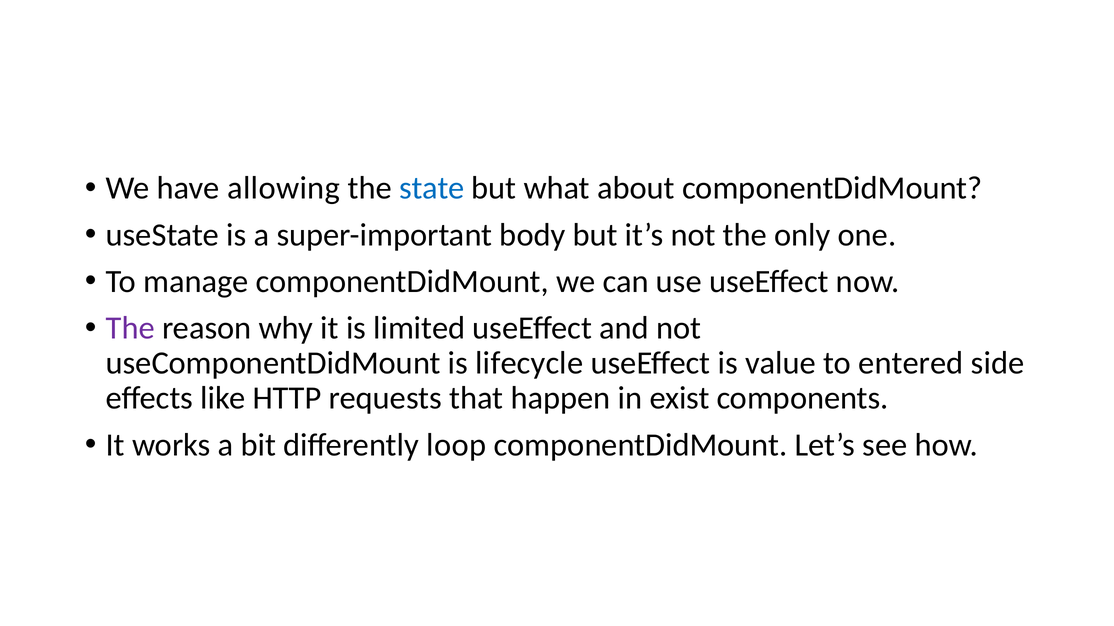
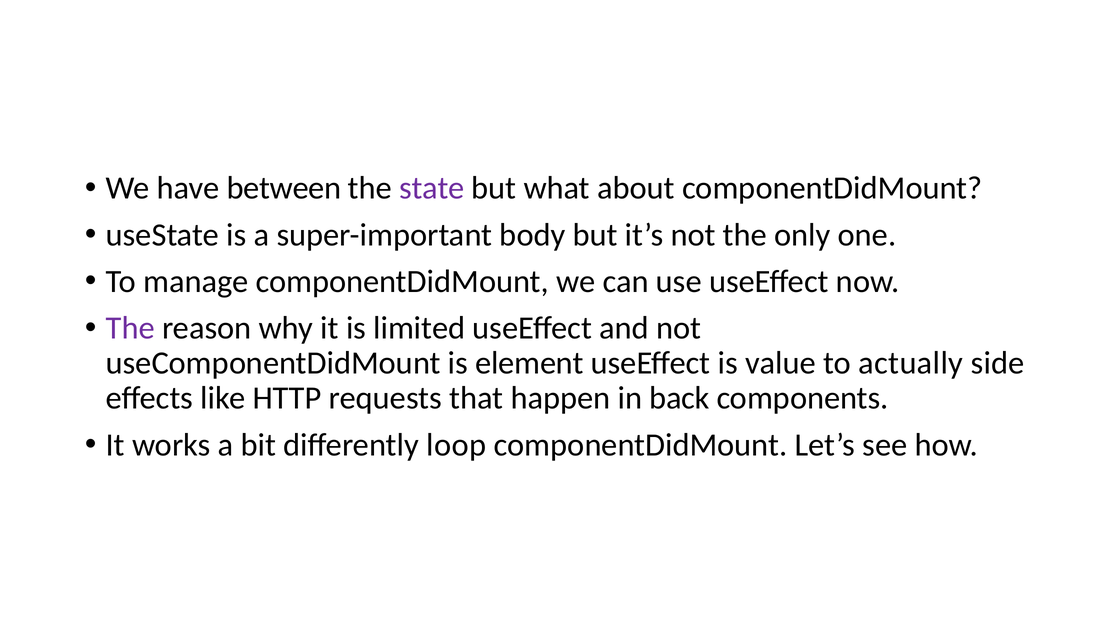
allowing: allowing -> between (284, 188)
state colour: blue -> purple (432, 188)
lifecycle: lifecycle -> element (530, 364)
entered: entered -> actually (911, 364)
exist: exist -> back (680, 399)
